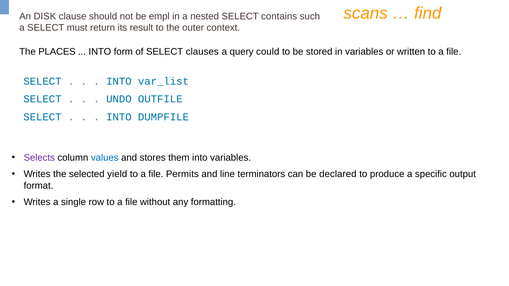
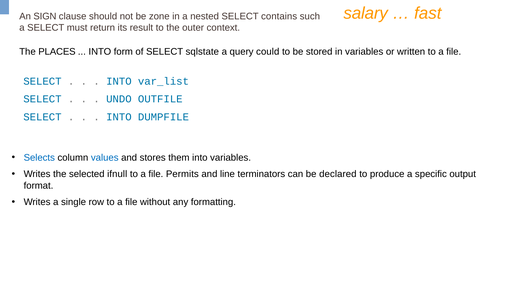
scans: scans -> salary (366, 13)
find: find -> fast (428, 13)
DISK: DISK -> SIGN (45, 16)
empl: empl -> zone (159, 16)
clauses: clauses -> sqlstate (202, 52)
Selects colour: purple -> blue (39, 158)
yield: yield -> ifnull (117, 174)
